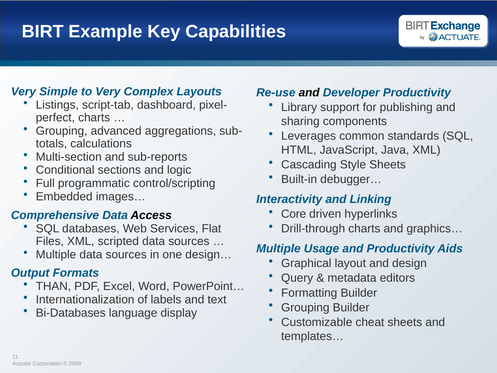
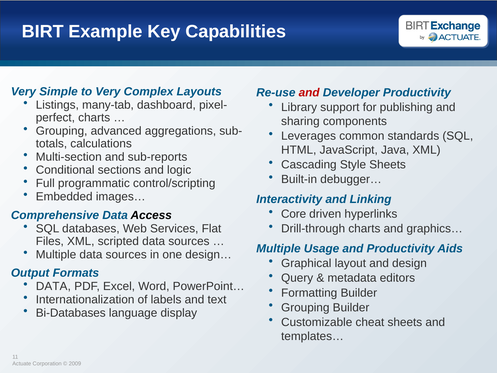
and colour: black -> red (309, 92)
script-tab: script-tab -> many-tab (108, 105)
THAN: THAN -> DATA (53, 286)
